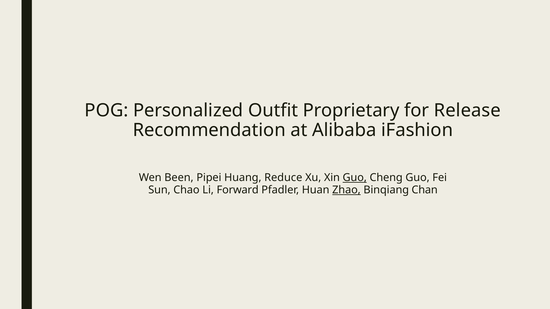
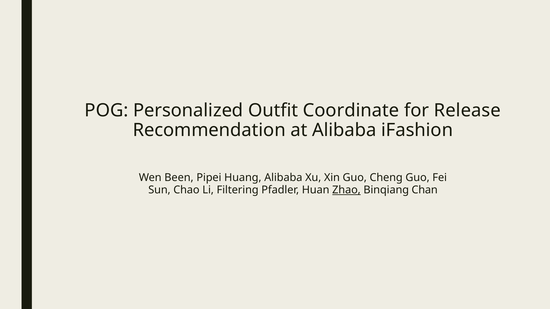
Proprietary: Proprietary -> Coordinate (351, 111)
Huang Reduce: Reduce -> Alibaba (283, 178)
Guo underline: present -> none (355, 178)
Forward: Forward -> Filtering (238, 190)
